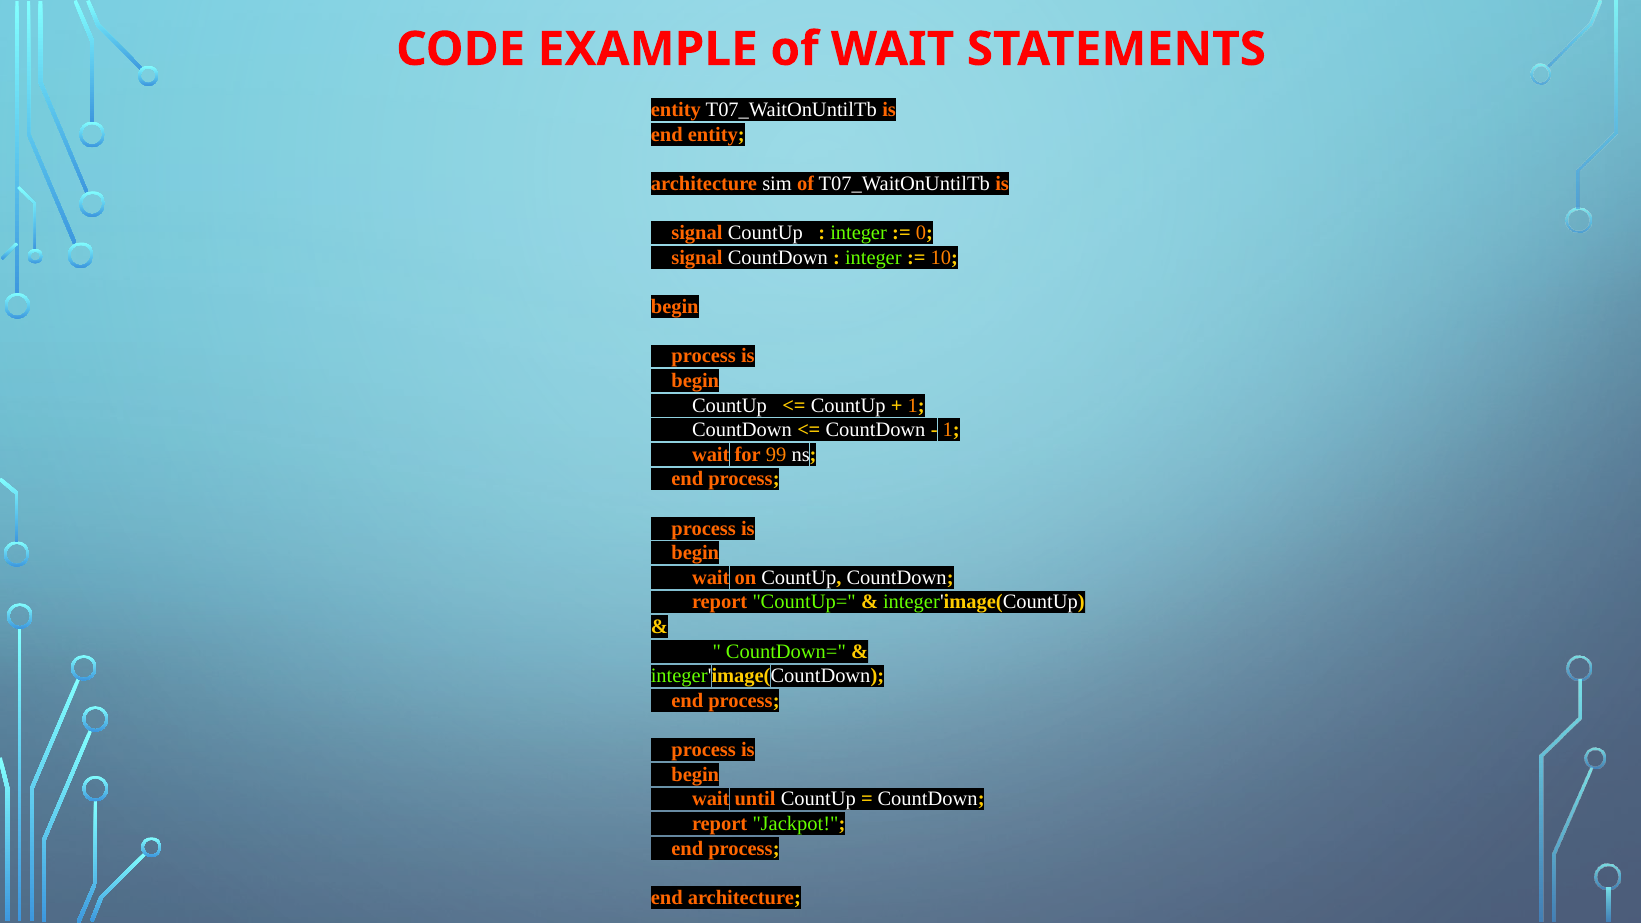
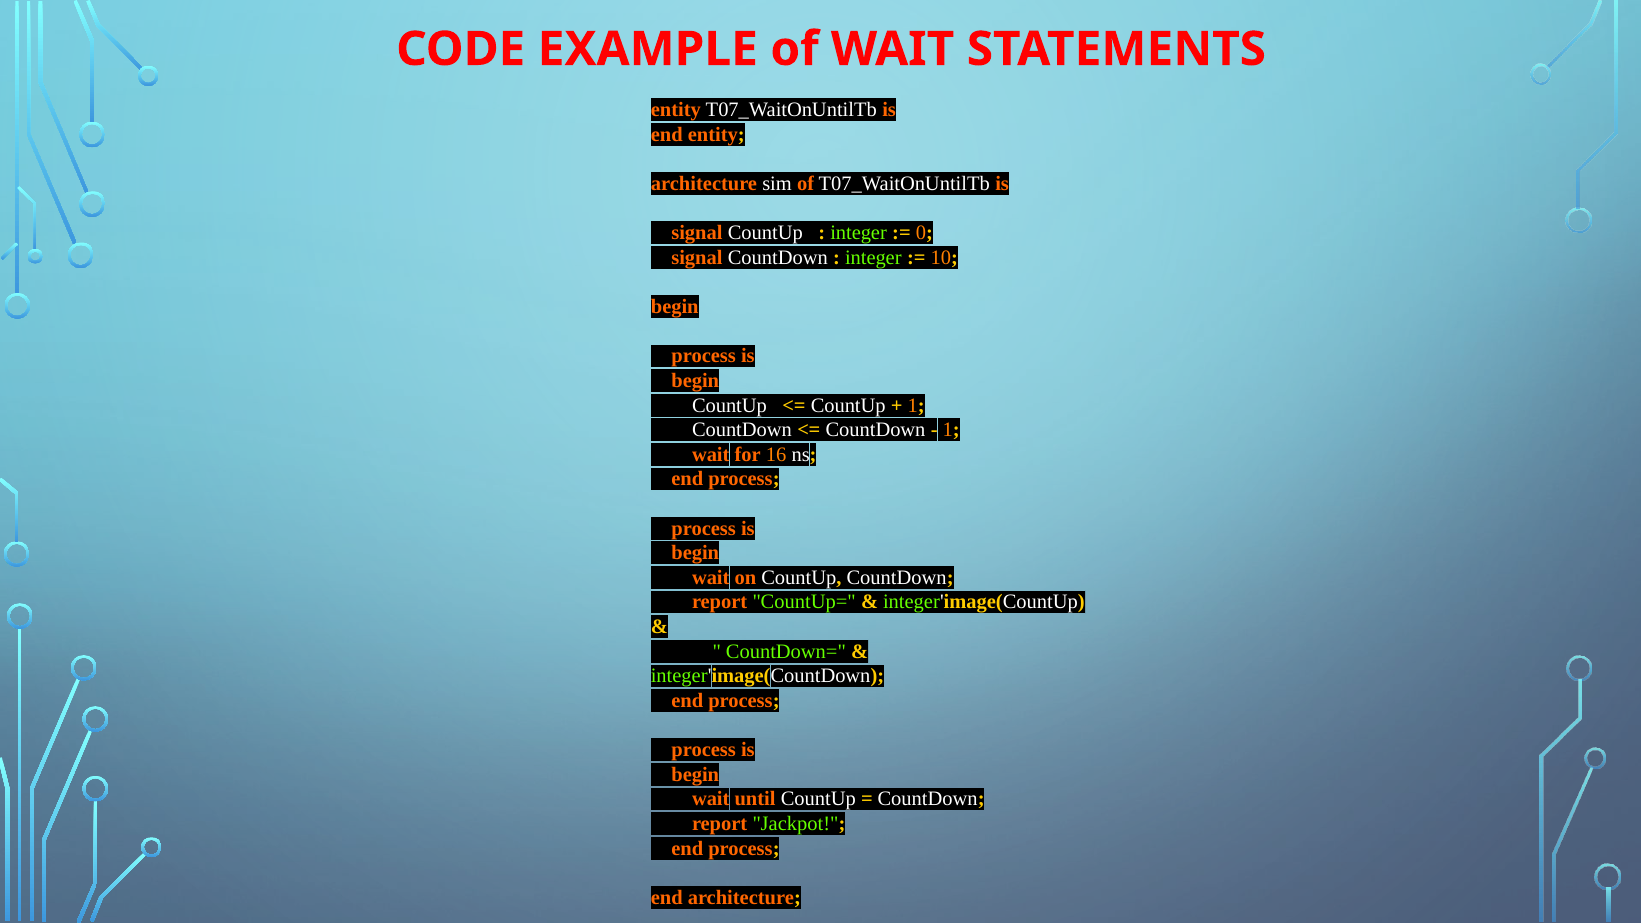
99: 99 -> 16 (776, 455)
